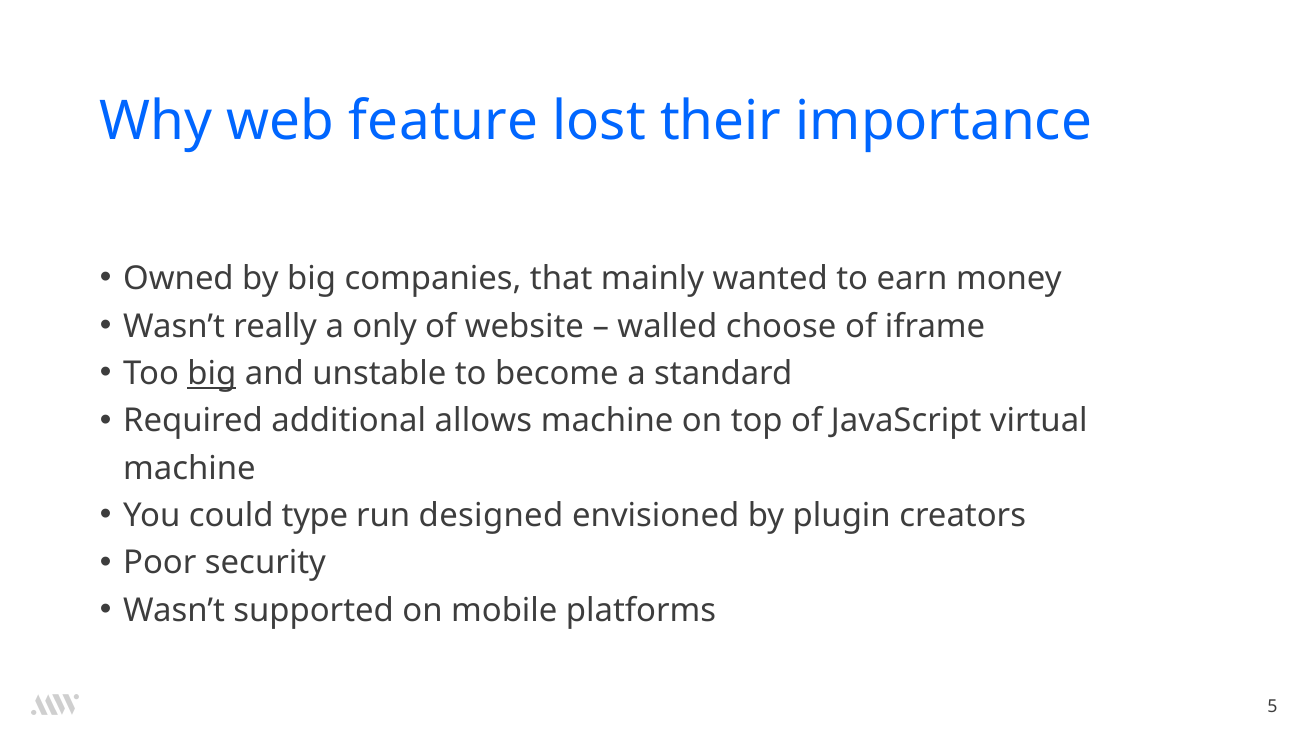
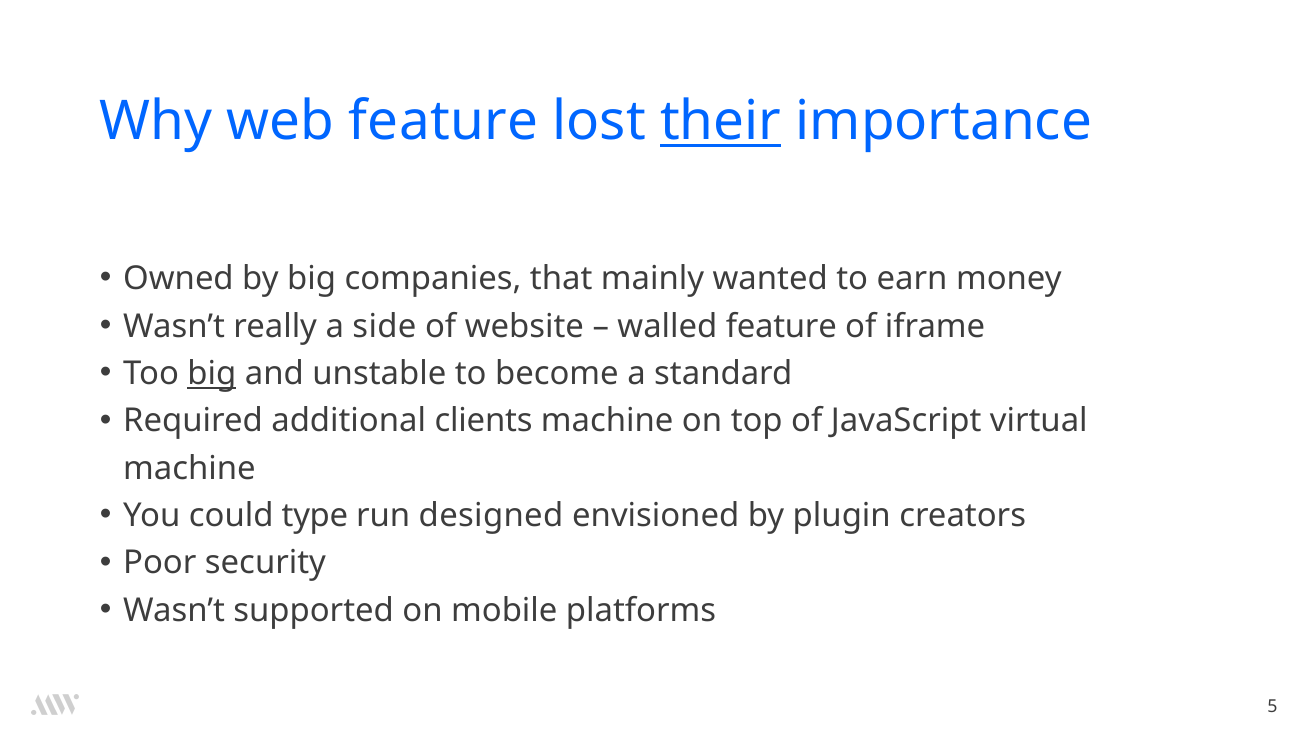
their underline: none -> present (721, 122)
only: only -> side (384, 326)
walled choose: choose -> feature (781, 326)
allows: allows -> clients (484, 421)
